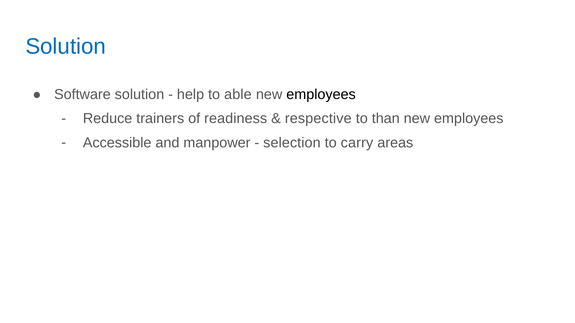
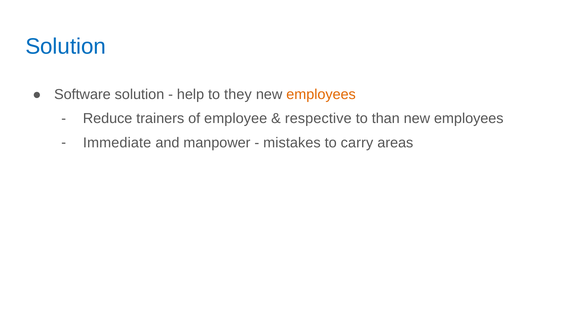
able: able -> they (238, 95)
employees colour: black -> orange (321, 95)
readiness: readiness -> employee (236, 119)
Accessible: Accessible -> Immediate (117, 143)
selection: selection -> mistakes (292, 143)
